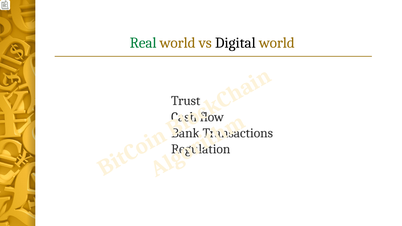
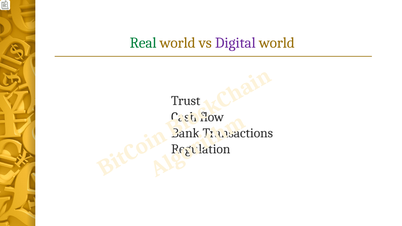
Digital colour: black -> purple (235, 43)
